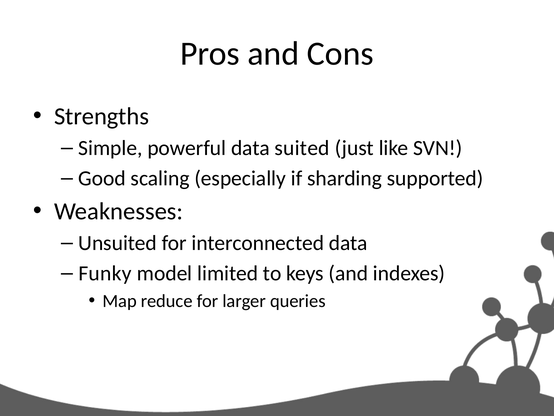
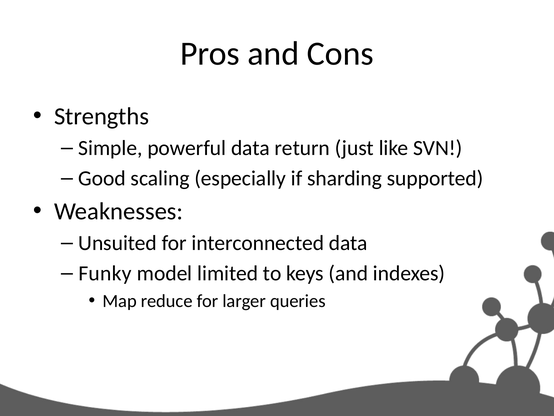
suited: suited -> return (302, 148)
